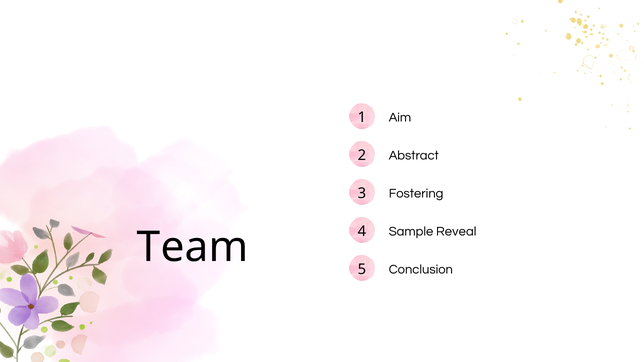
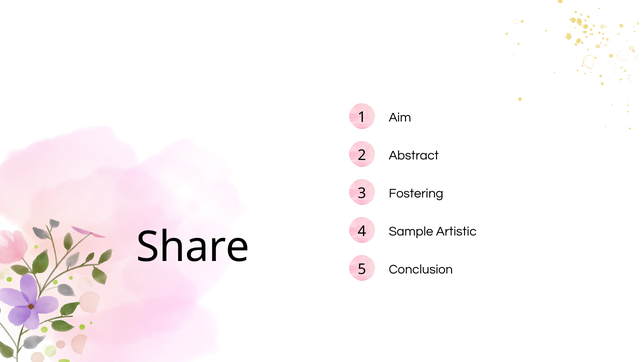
Reveal: Reveal -> Artistic (456, 231)
Team: Team -> Share (193, 248)
